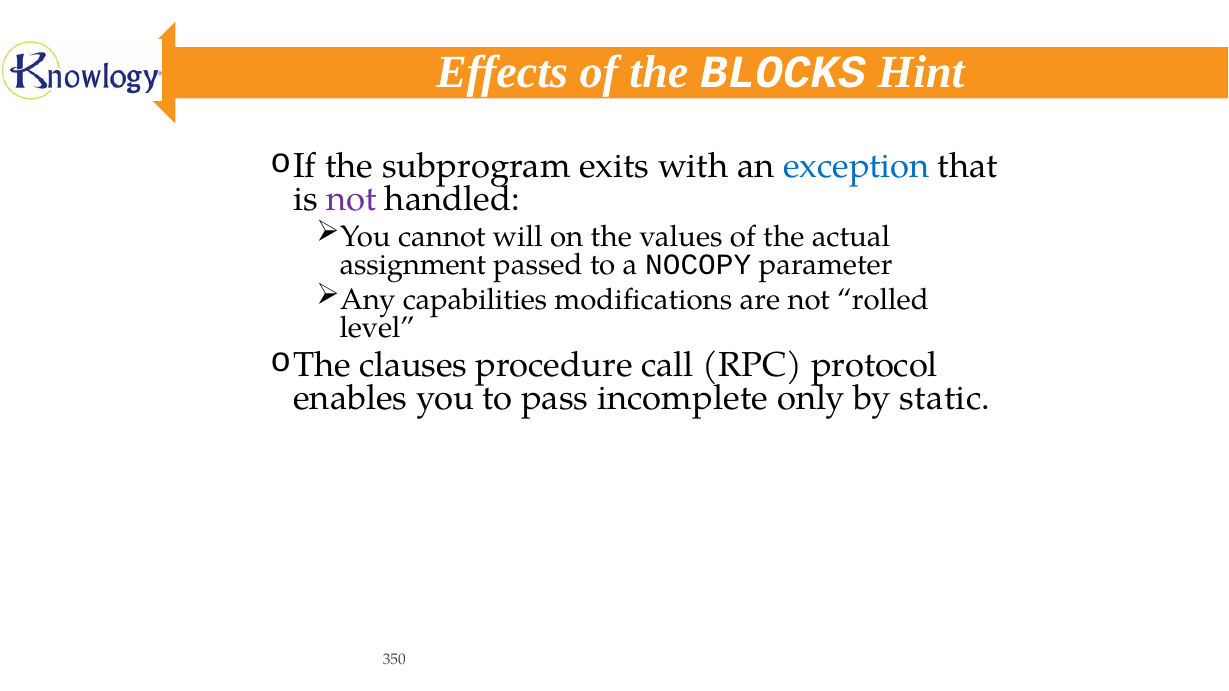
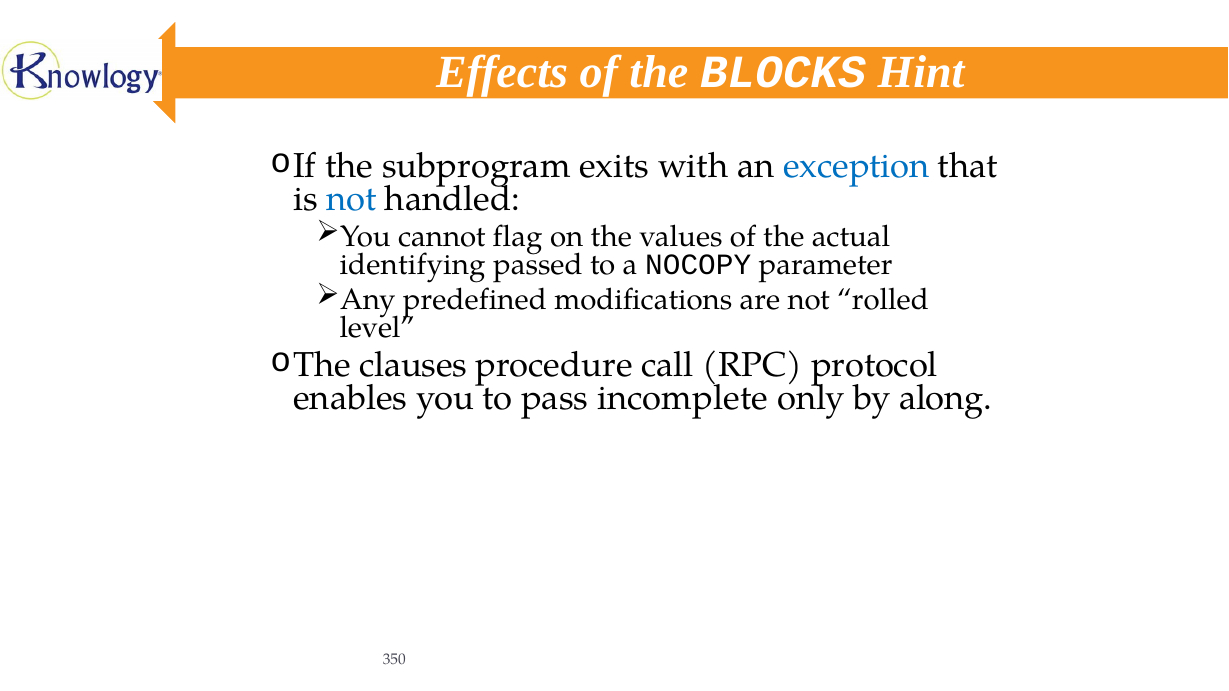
not colour: purple -> blue (352, 200)
will: will -> flag (518, 237)
assignment: assignment -> identifying (413, 265)
capabilities: capabilities -> predefined (475, 300)
static: static -> along (945, 399)
